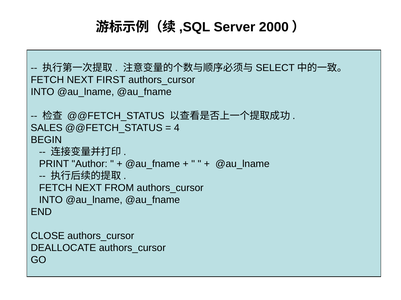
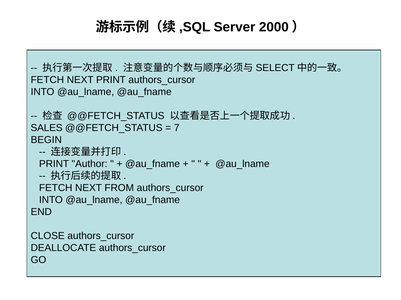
NEXT FIRST: FIRST -> PRINT (111, 80)
4: 4 -> 7 (177, 128)
